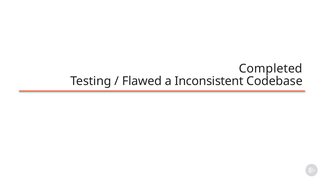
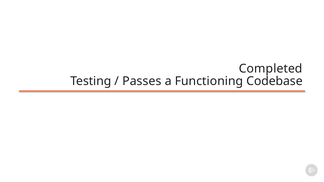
Flawed: Flawed -> Passes (142, 81)
Inconsistent: Inconsistent -> Functioning (209, 81)
